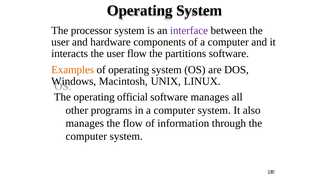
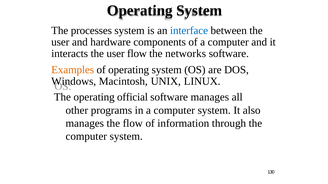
processor: processor -> processes (91, 31)
interface colour: purple -> blue (189, 31)
partitions: partitions -> networks (186, 54)
